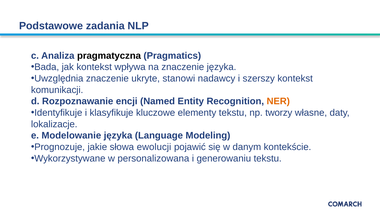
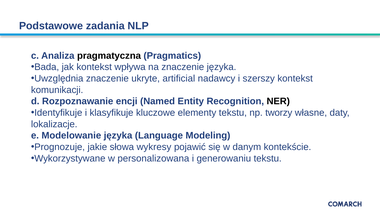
stanowi: stanowi -> artificial (179, 78)
NER colour: orange -> black (278, 101)
ewolucji: ewolucji -> wykresy (154, 147)
